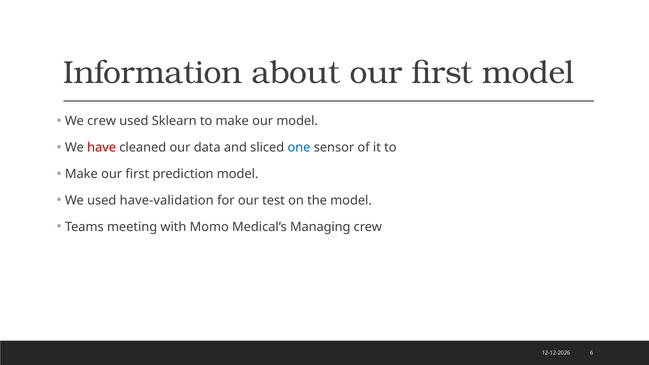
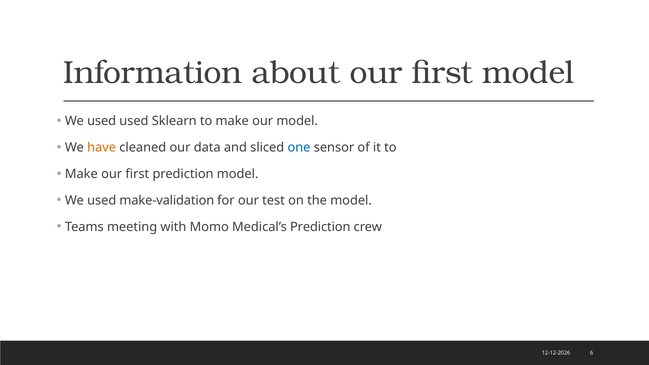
crew: crew -> used (102, 121)
have colour: red -> orange (102, 148)
have-validation: have-validation -> make-validation (167, 200)
Medical’s Managing: Managing -> Prediction (320, 227)
